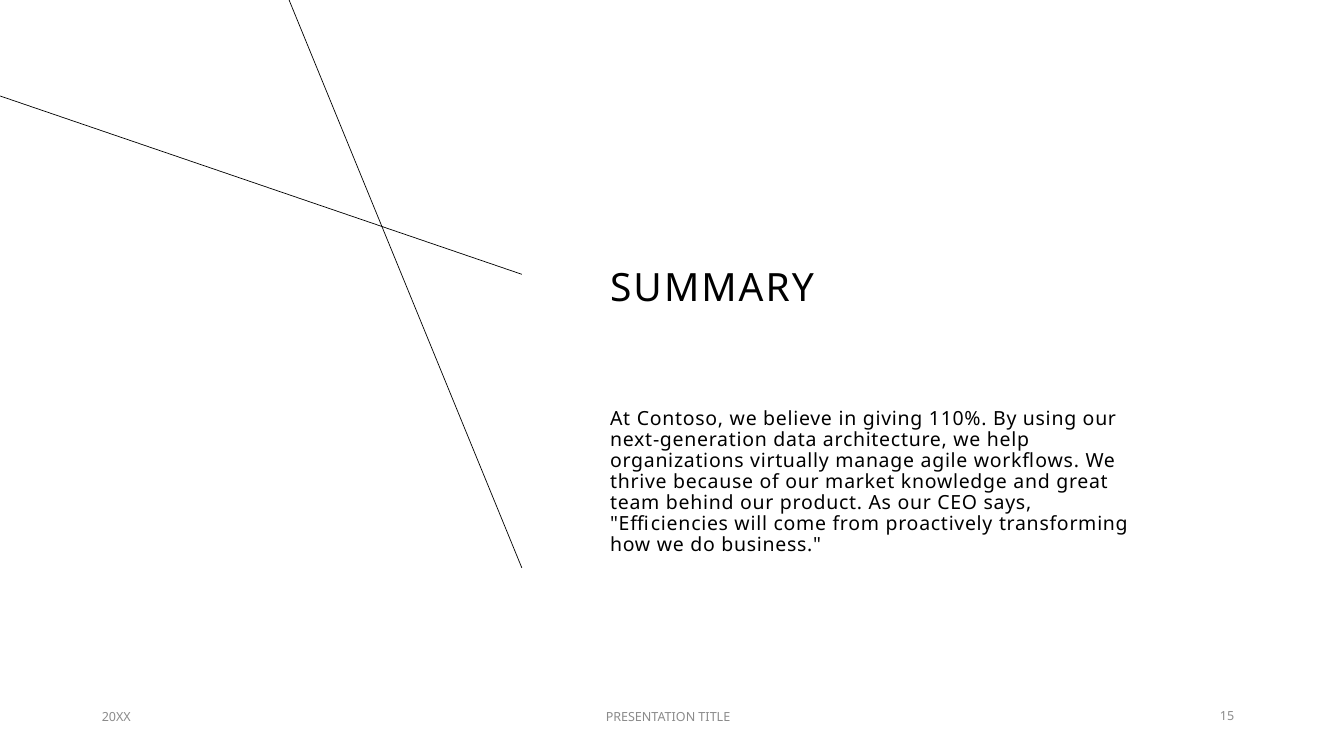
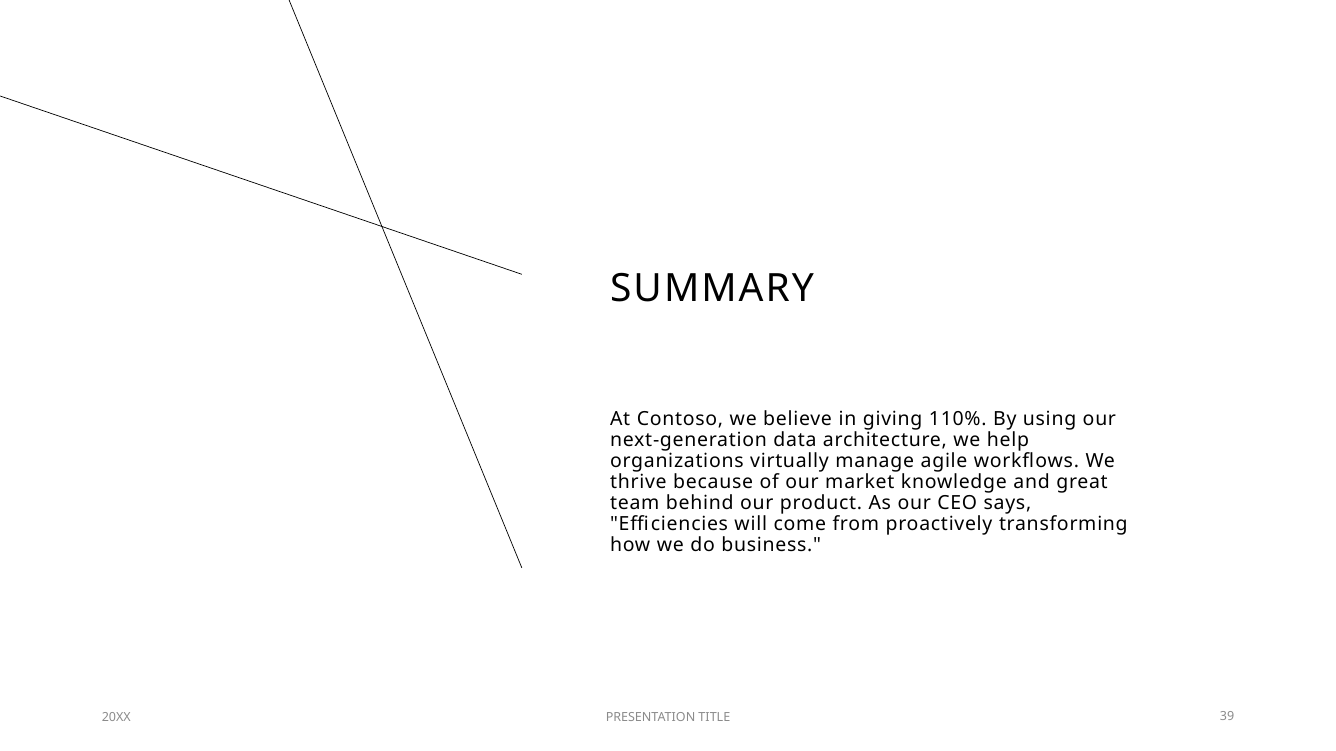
15: 15 -> 39 (1227, 716)
